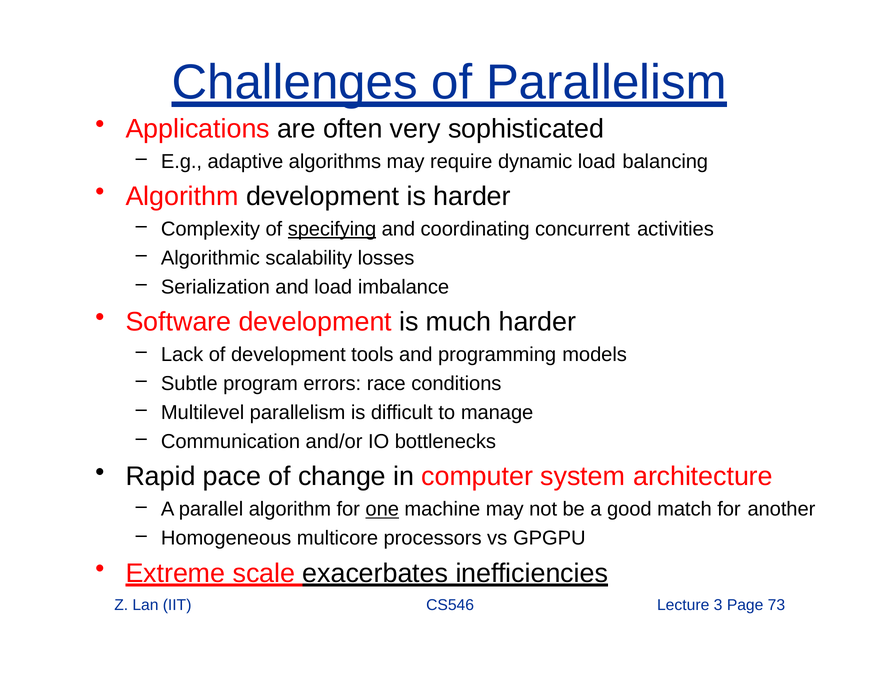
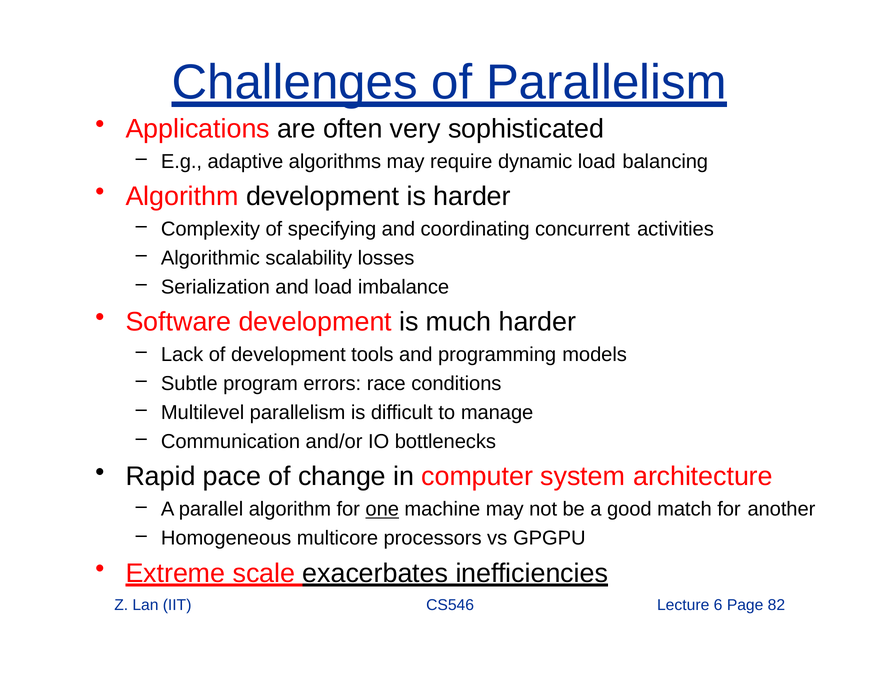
specifying underline: present -> none (332, 229)
3: 3 -> 6 (718, 605)
73: 73 -> 82 (776, 605)
